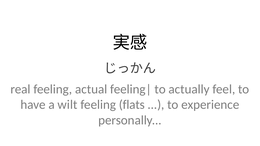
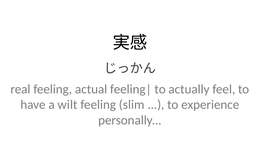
flats: flats -> slim (132, 105)
